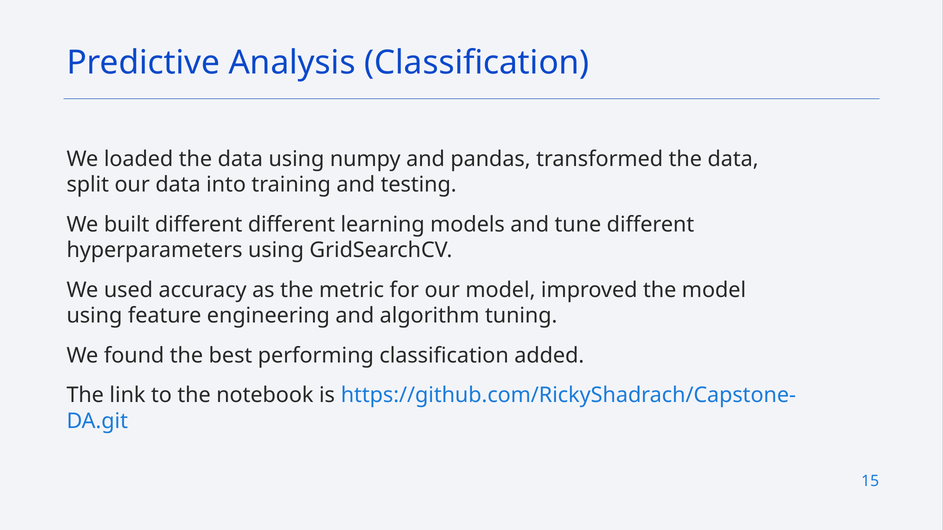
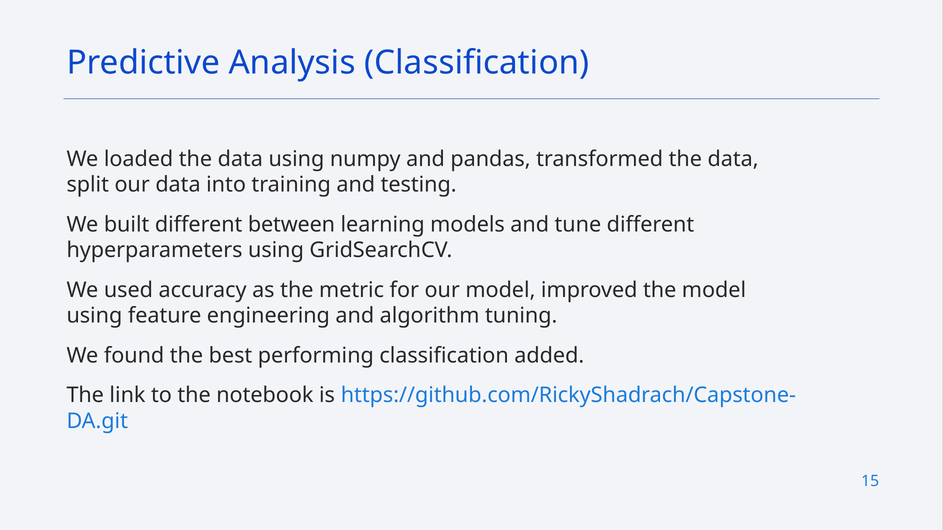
different different: different -> between (291, 225)
